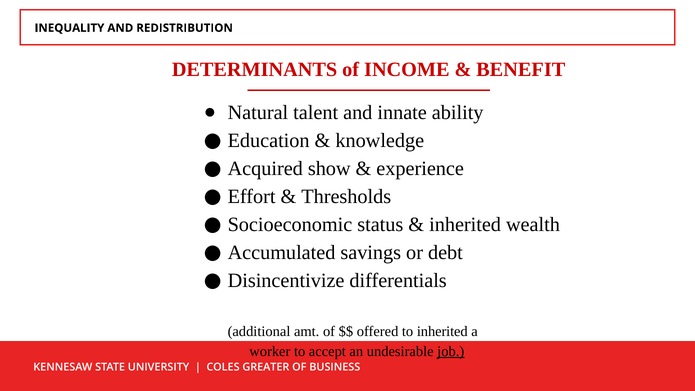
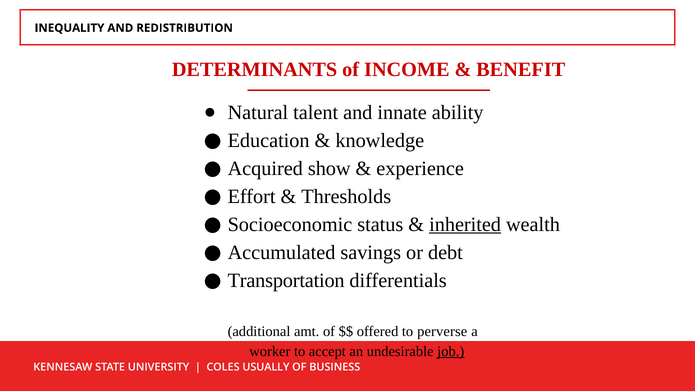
inherited underline: none -> present (465, 224)
Disincentivize: Disincentivize -> Transportation (286, 280)
to inherited: inherited -> perverse (442, 331)
GREATER: GREATER -> USUALLY (266, 367)
